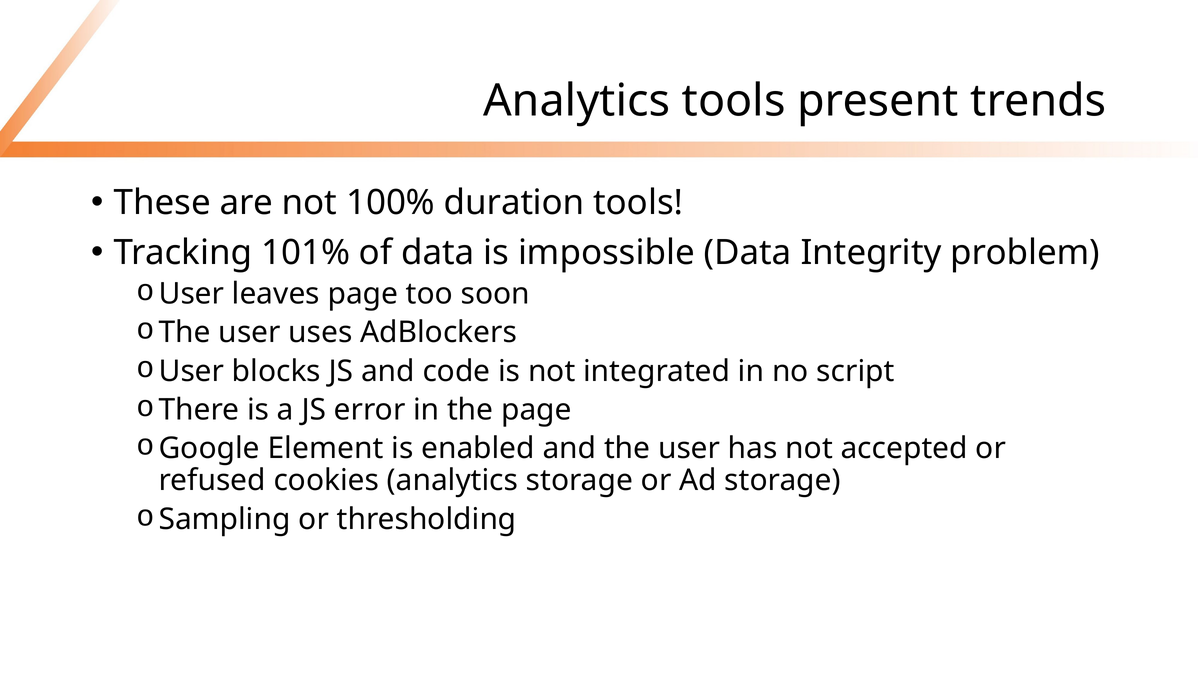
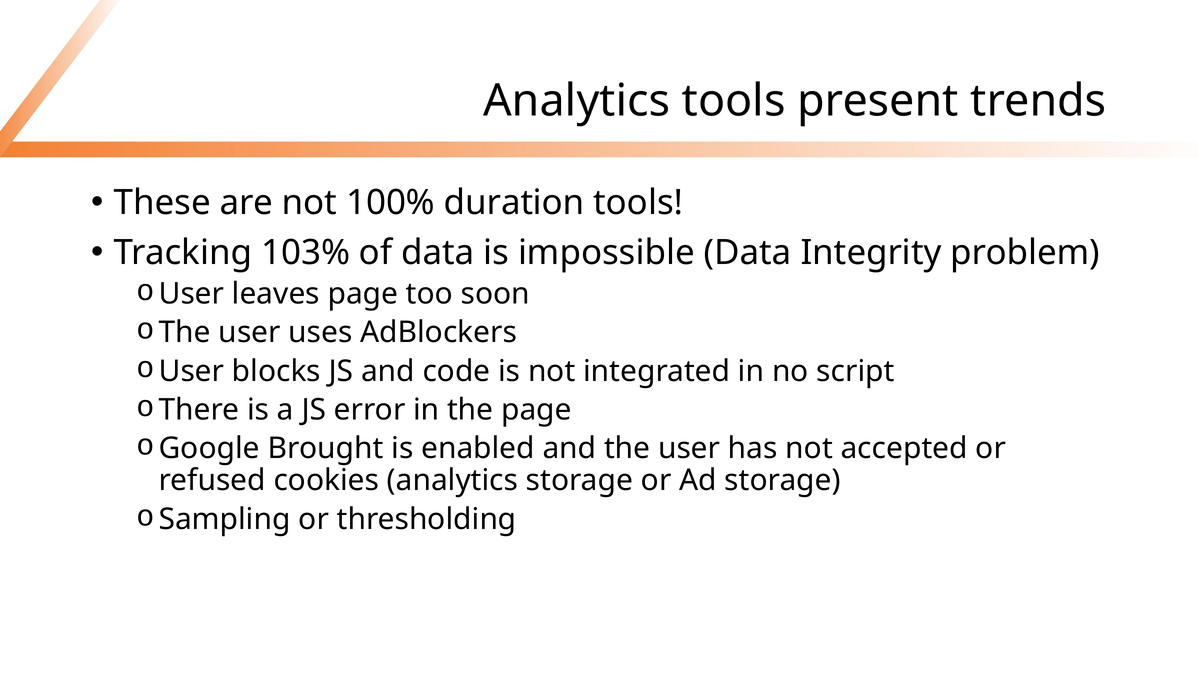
101%: 101% -> 103% (306, 253)
Element: Element -> Brought (326, 448)
